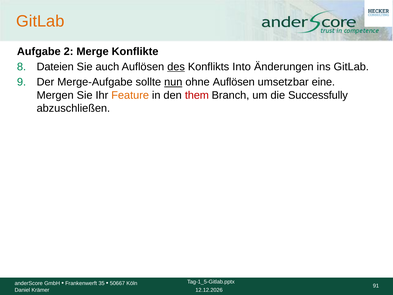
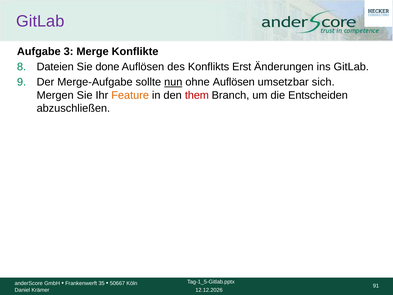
GitLab colour: orange -> purple (40, 21)
2: 2 -> 3 (69, 51)
auch: auch -> done (107, 67)
des underline: present -> none (176, 67)
Into: Into -> Erst (242, 67)
eine: eine -> sich (323, 82)
Successfully: Successfully -> Entscheiden (318, 95)
